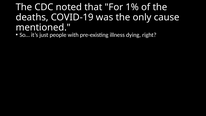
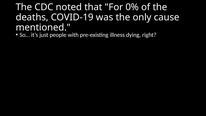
1%: 1% -> 0% (132, 7)
